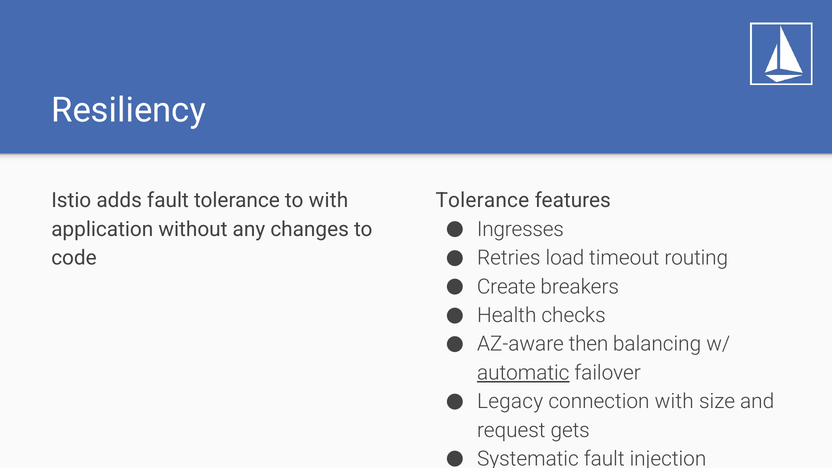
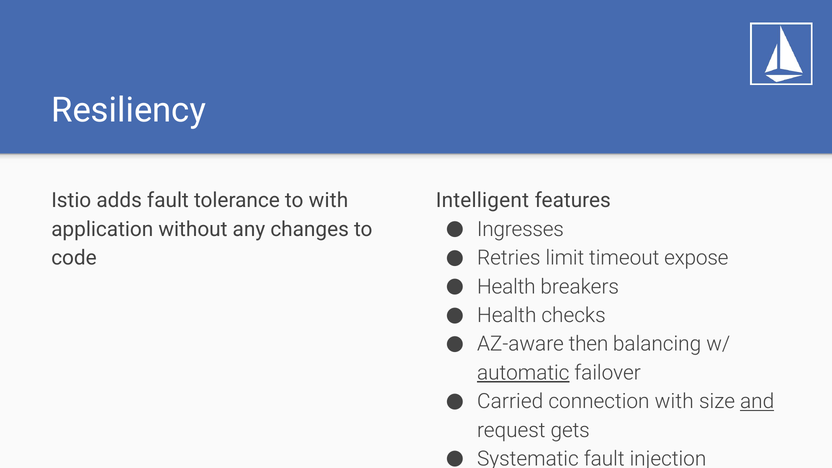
Tolerance: Tolerance -> Intelligent (482, 201)
load: load -> limit (565, 258)
routing: routing -> expose (696, 258)
Create: Create -> Health (506, 287)
Legacy: Legacy -> Carried (510, 401)
and underline: none -> present (757, 401)
